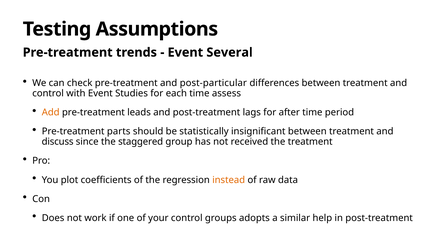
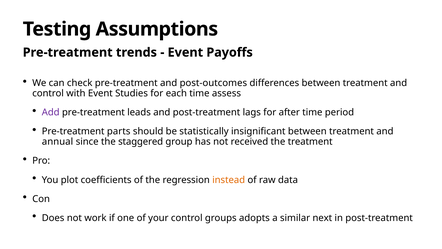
Several: Several -> Payoffs (230, 52)
post-particular: post-particular -> post-outcomes (213, 83)
Add colour: orange -> purple (51, 112)
discuss: discuss -> annual (58, 142)
help: help -> next (322, 218)
